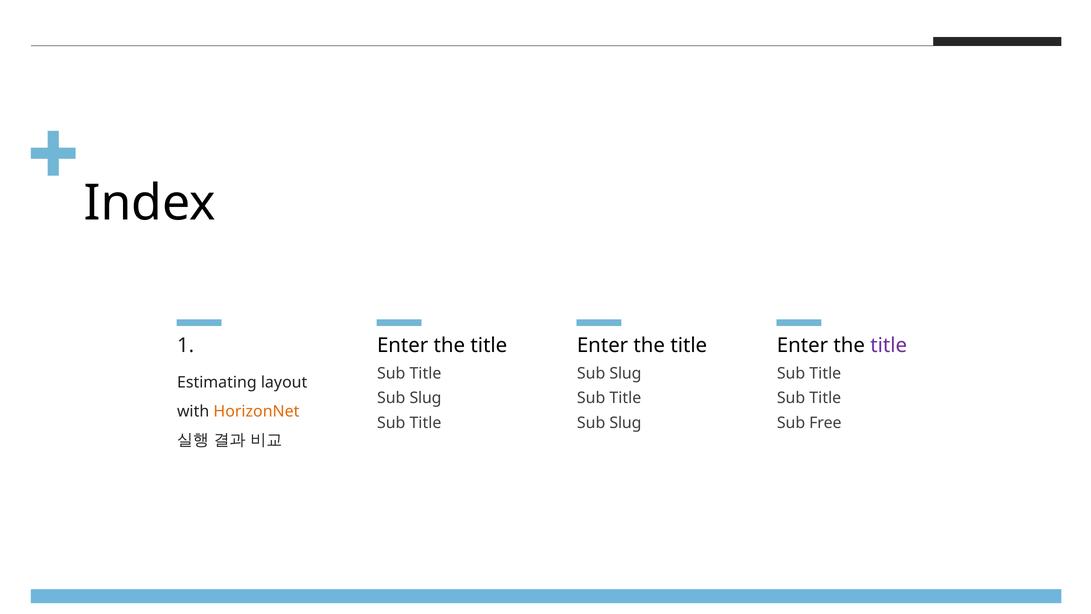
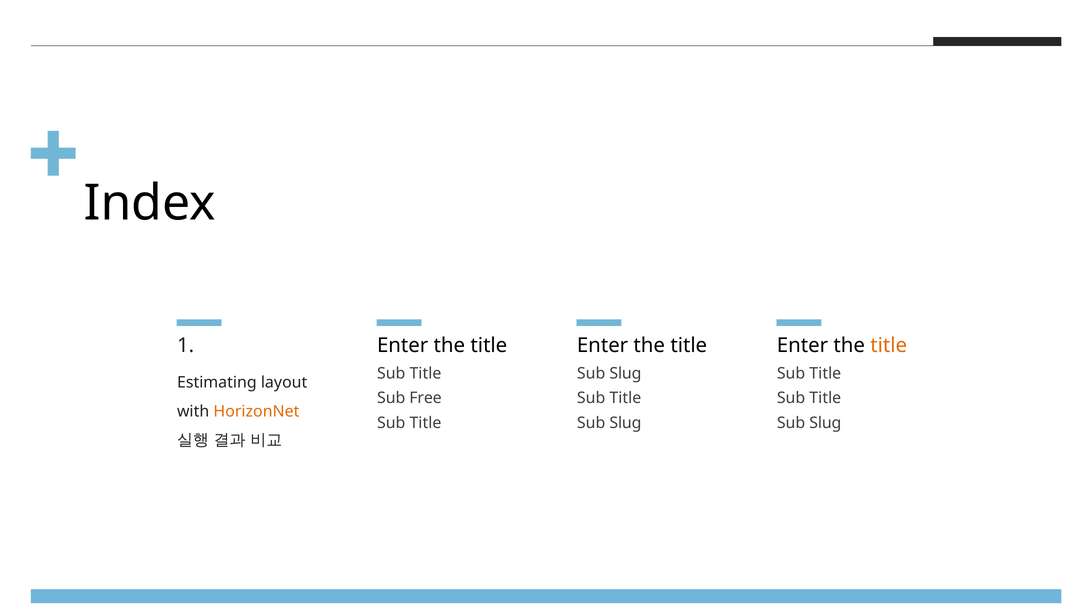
title colour: purple -> orange (889, 345)
Slug: Slug -> Free (426, 398)
Free: Free -> Slug (825, 423)
